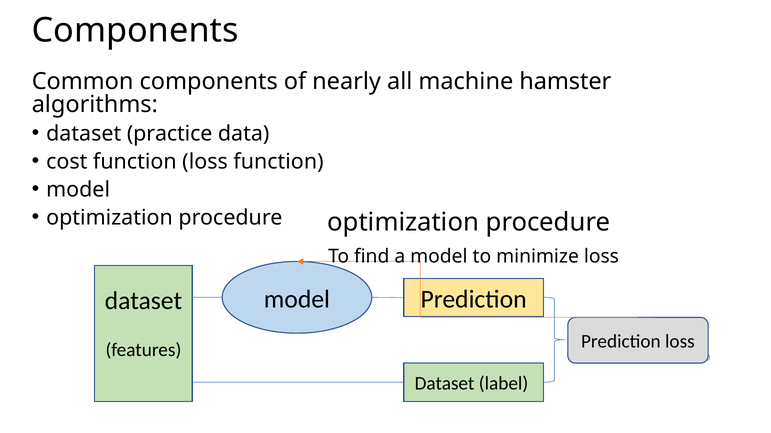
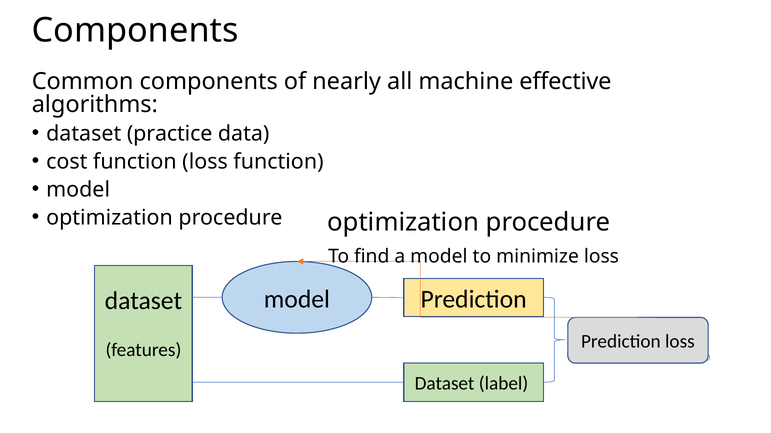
hamster: hamster -> effective (565, 82)
